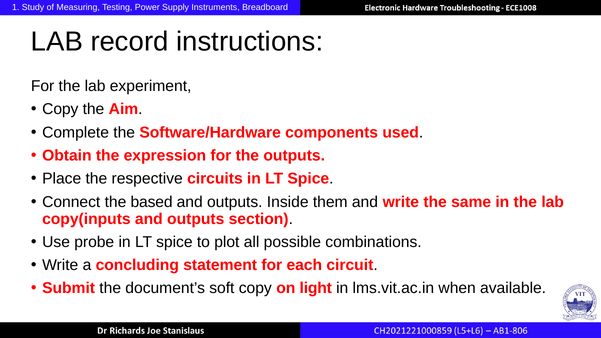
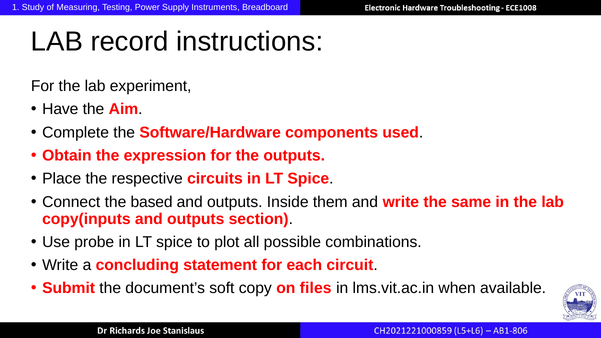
Copy: Copy -> Have (60, 109)
light: light -> files (316, 288)
